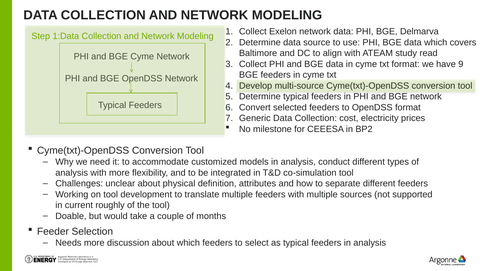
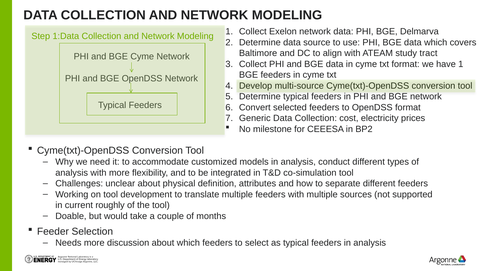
read: read -> tract (428, 53)
have 9: 9 -> 1 (461, 64)
